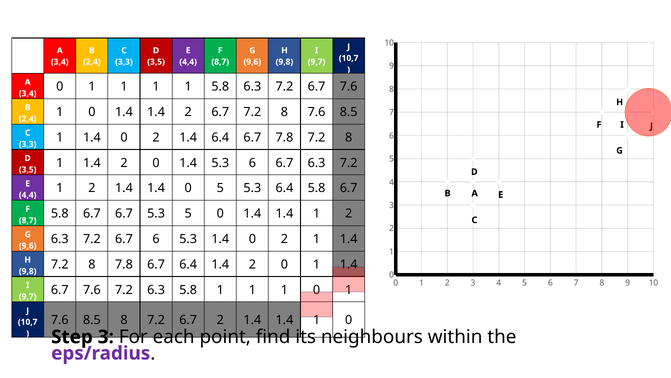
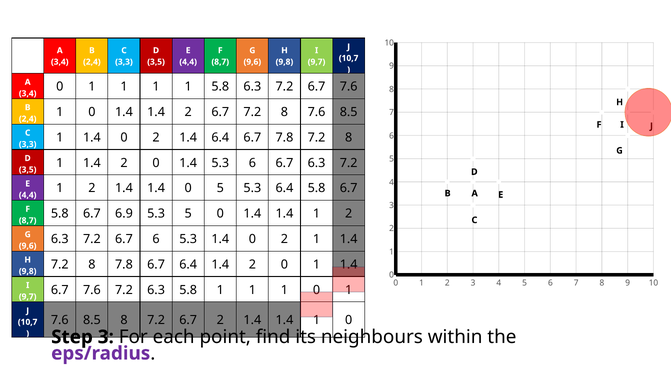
6.7 6.7: 6.7 -> 6.9 (124, 213)
